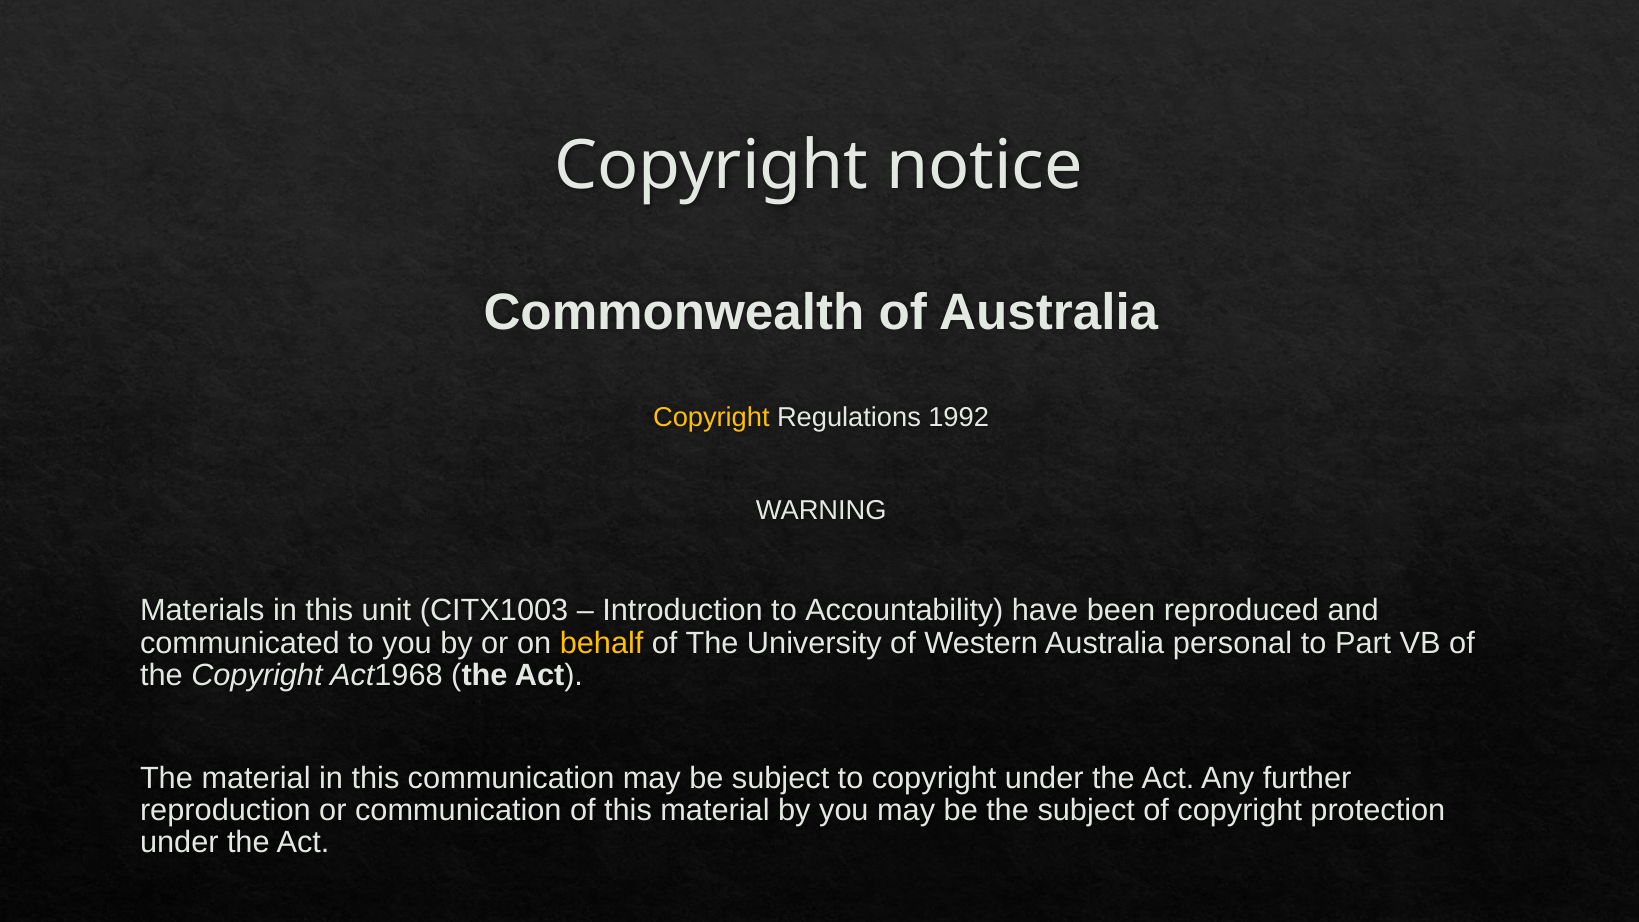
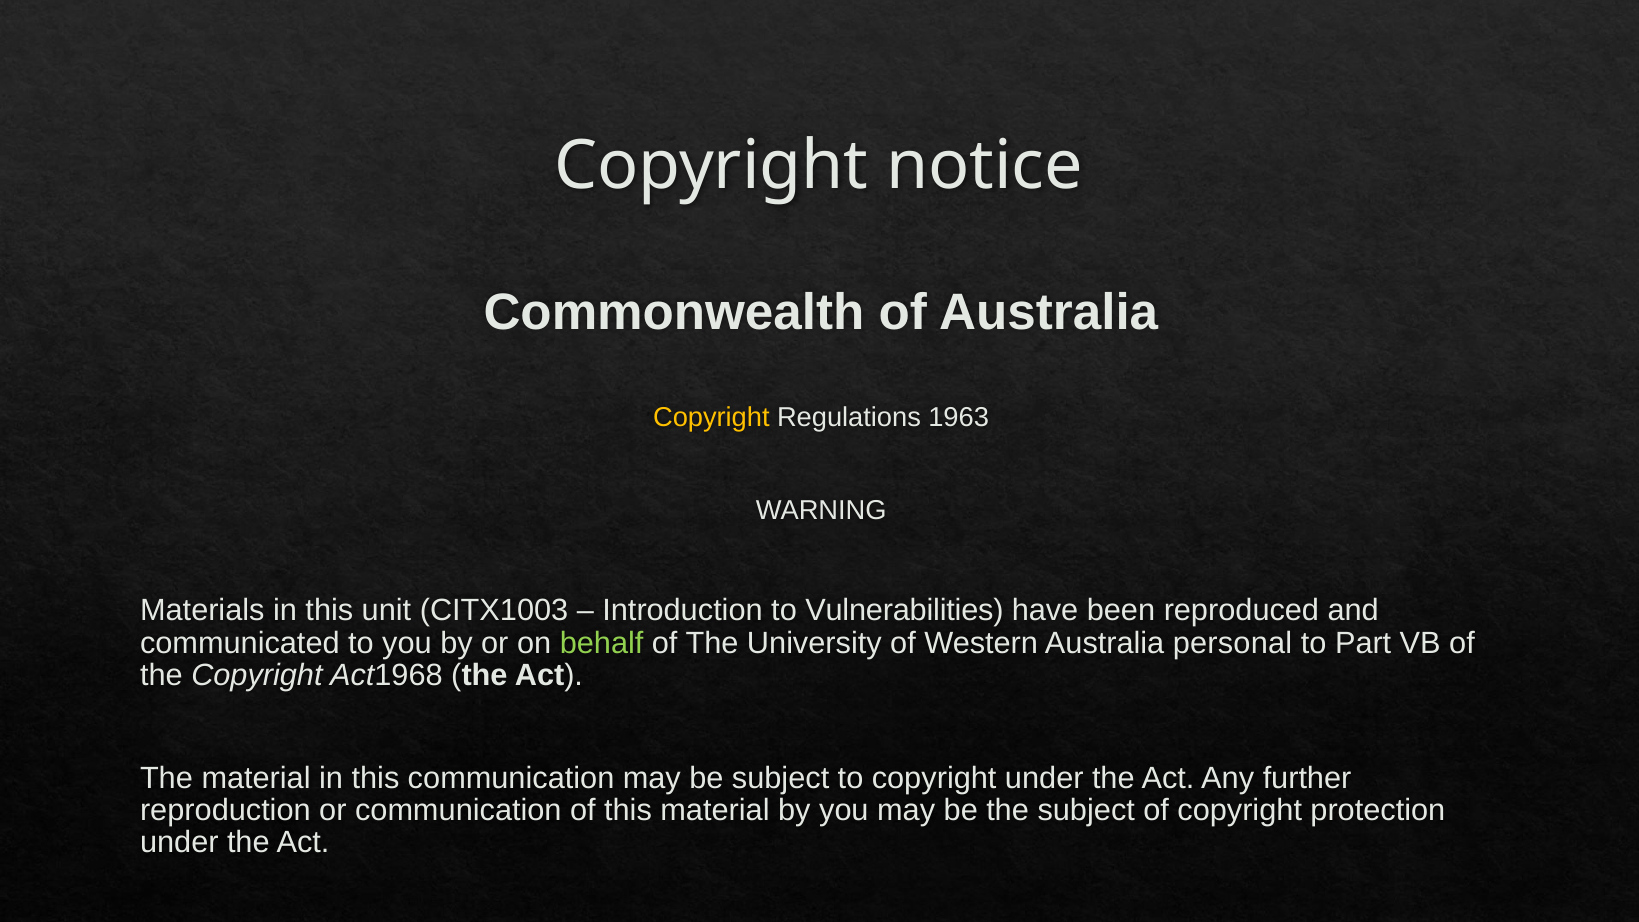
1992: 1992 -> 1963 (959, 417)
Accountability: Accountability -> Vulnerabilities (904, 611)
behalf colour: yellow -> light green (602, 643)
